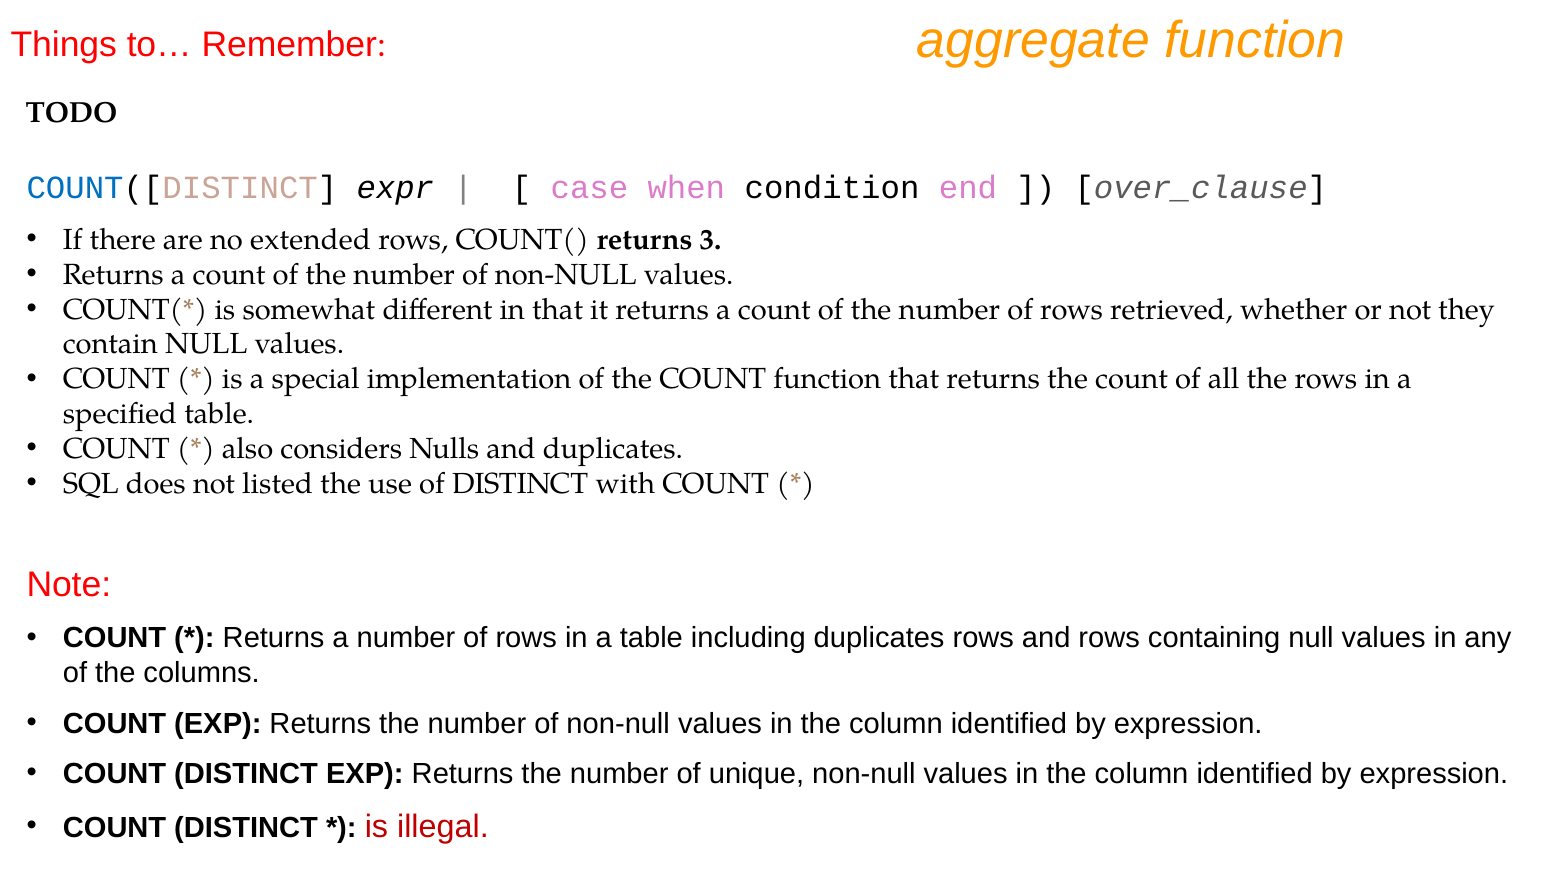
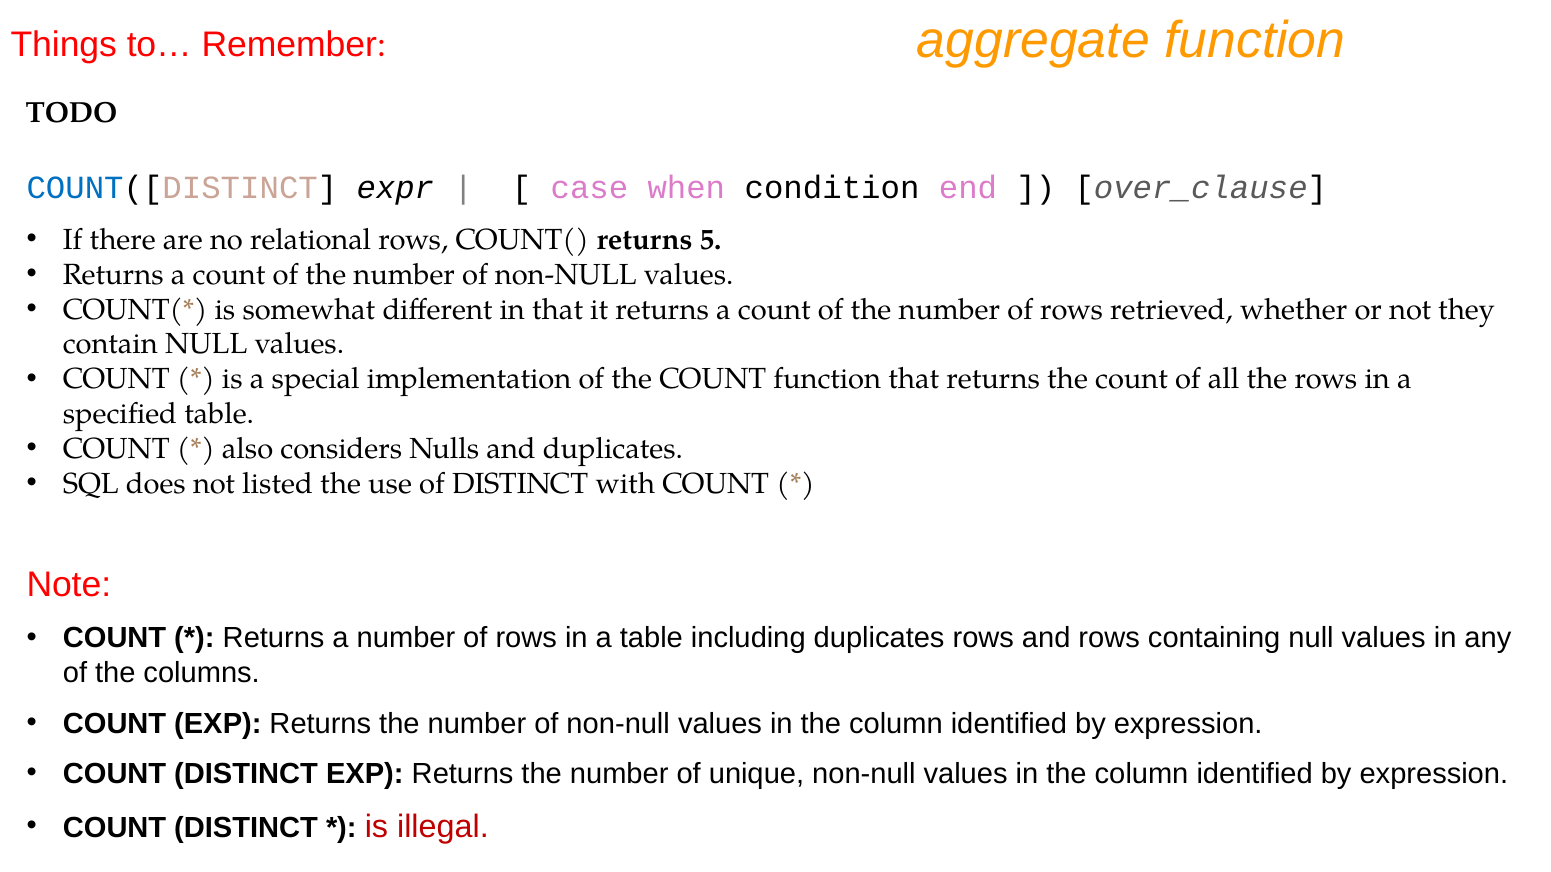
extended: extended -> relational (311, 240)
3: 3 -> 5 (711, 240)
